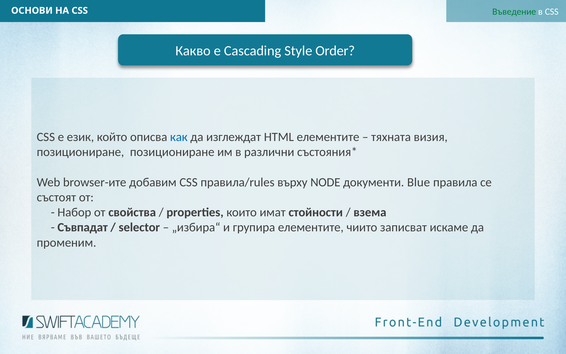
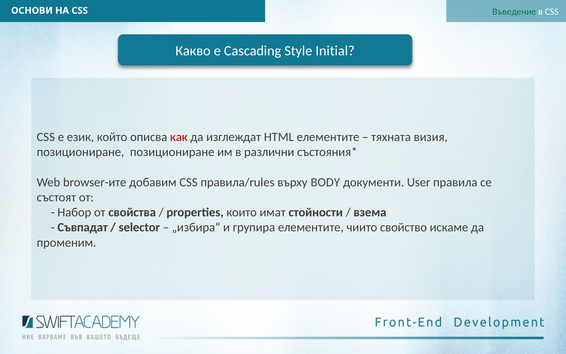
Order: Order -> Initial (335, 51)
как colour: blue -> red (179, 137)
NODE: NODE -> BODY (325, 182)
Blue: Blue -> User (419, 182)
записват: записват -> свойство (404, 227)
